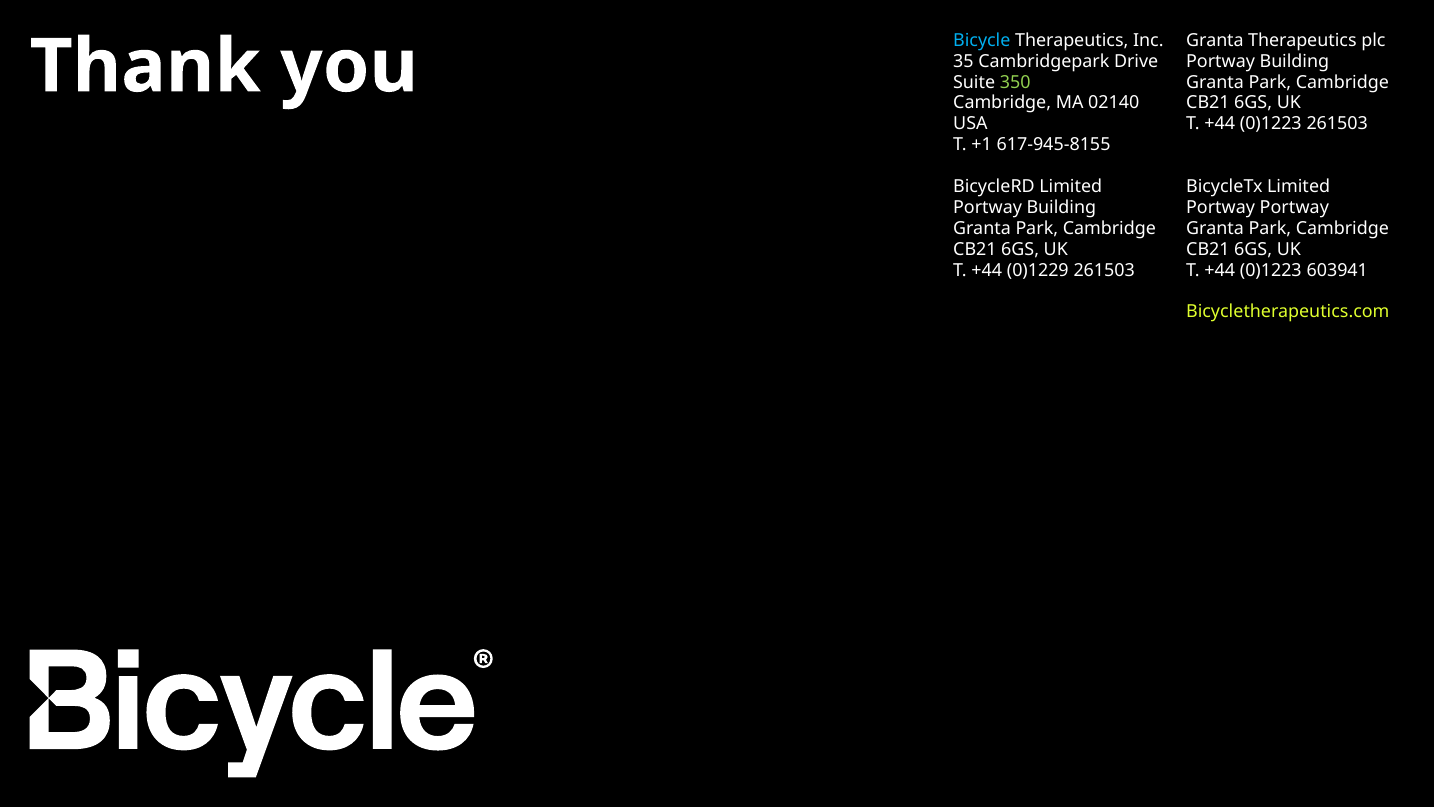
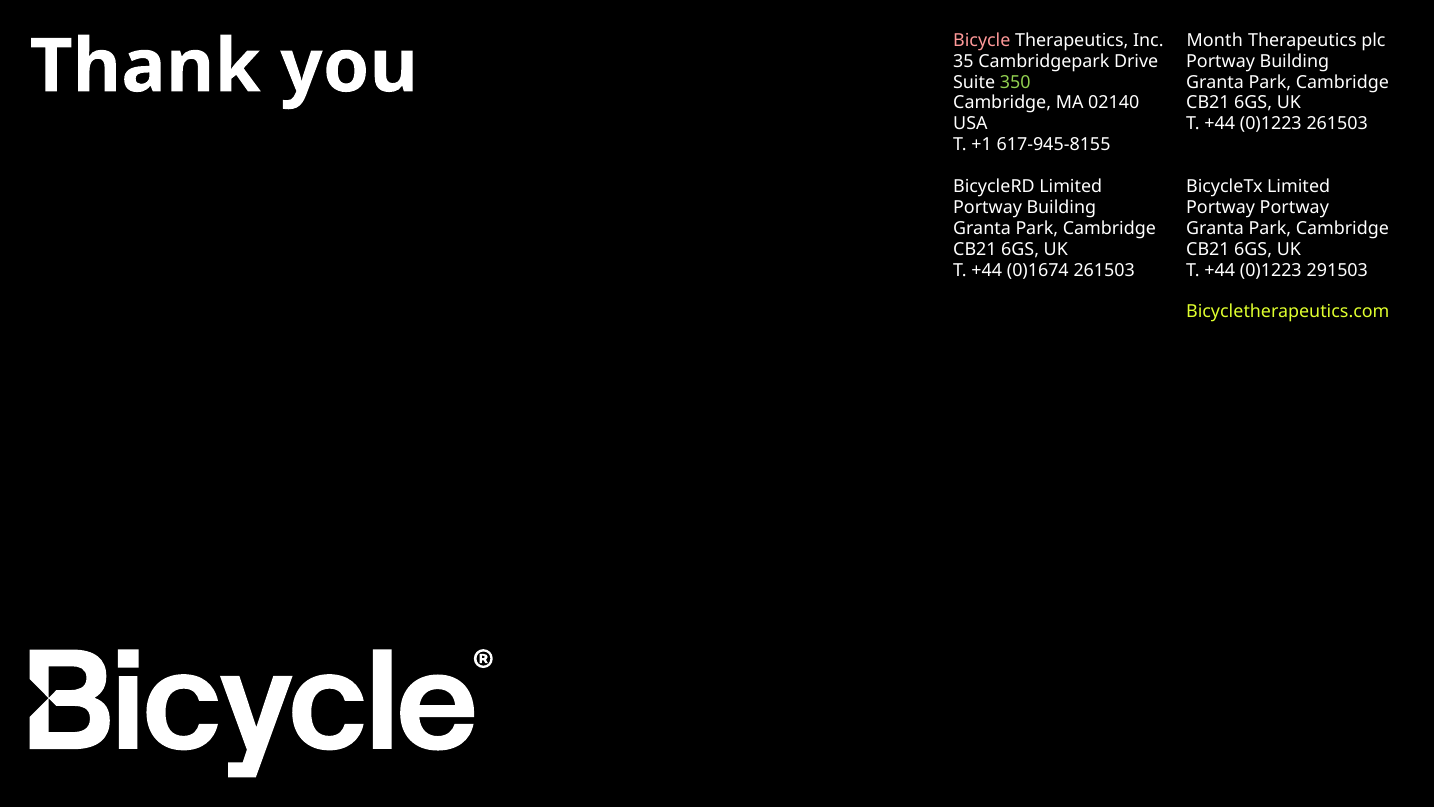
Bicycle colour: light blue -> pink (982, 40)
Granta: Granta -> Month (1215, 40)
0)1229: 0)1229 -> 0)1674 (1038, 270)
603941: 603941 -> 291503 (1337, 270)
